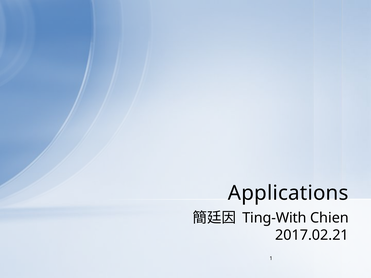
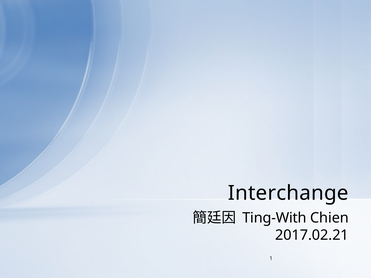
Applications: Applications -> Interchange (288, 193)
